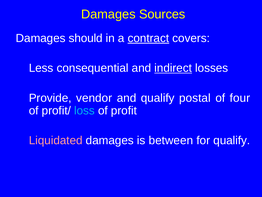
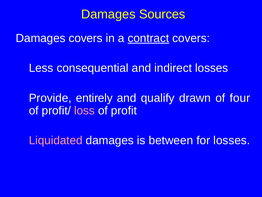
Damages should: should -> covers (86, 38)
indirect underline: present -> none (173, 68)
vendor: vendor -> entirely (94, 98)
postal: postal -> drawn (195, 98)
loss colour: light blue -> pink (84, 110)
for qualify: qualify -> losses (232, 140)
